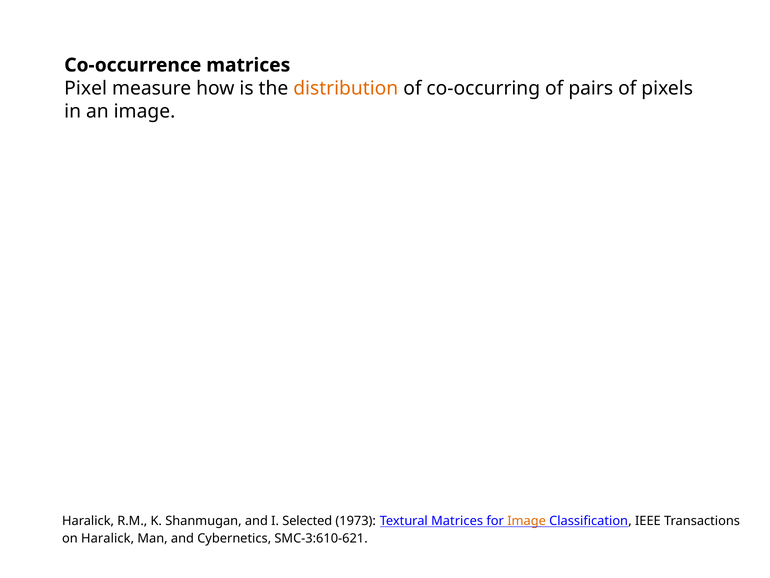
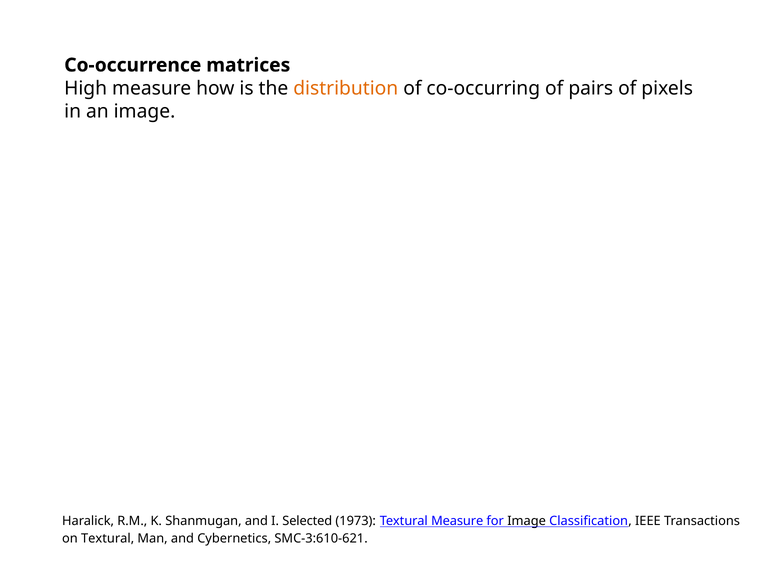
Pixel: Pixel -> High (86, 88)
Textural Matrices: Matrices -> Measure (457, 520)
Image colour: orange -> black (527, 520)
on Haralick: Haralick -> Textural (108, 538)
